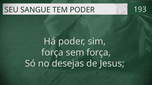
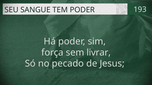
sem força: força -> livrar (99, 53)
desejas: desejas -> pecado (68, 64)
